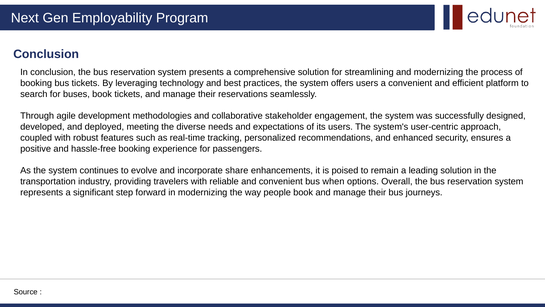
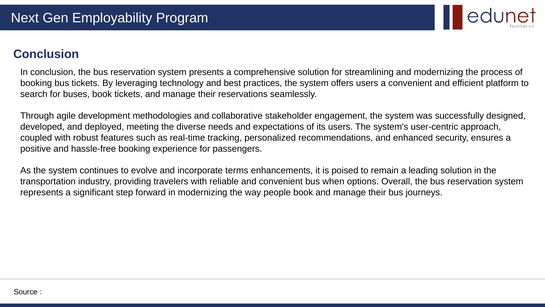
share: share -> terms (237, 170)
